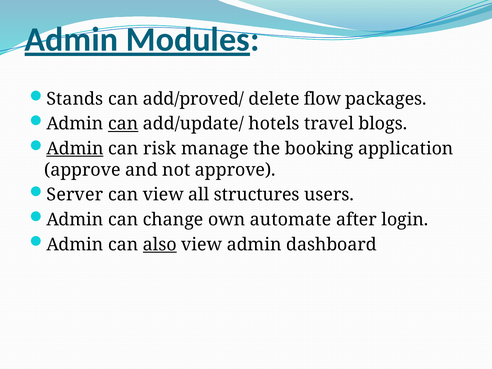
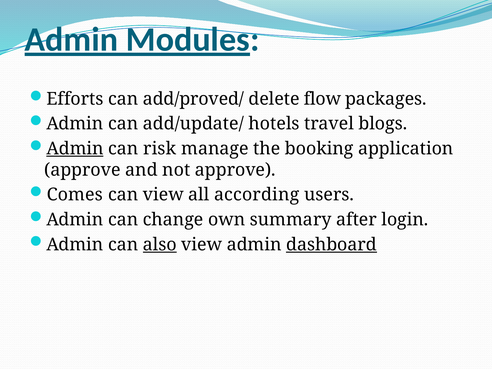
Stands: Stands -> Efforts (75, 99)
can underline: present -> none (123, 124)
Server: Server -> Comes (75, 195)
structures: structures -> according (257, 195)
automate: automate -> summary (291, 220)
dashboard underline: none -> present (331, 244)
